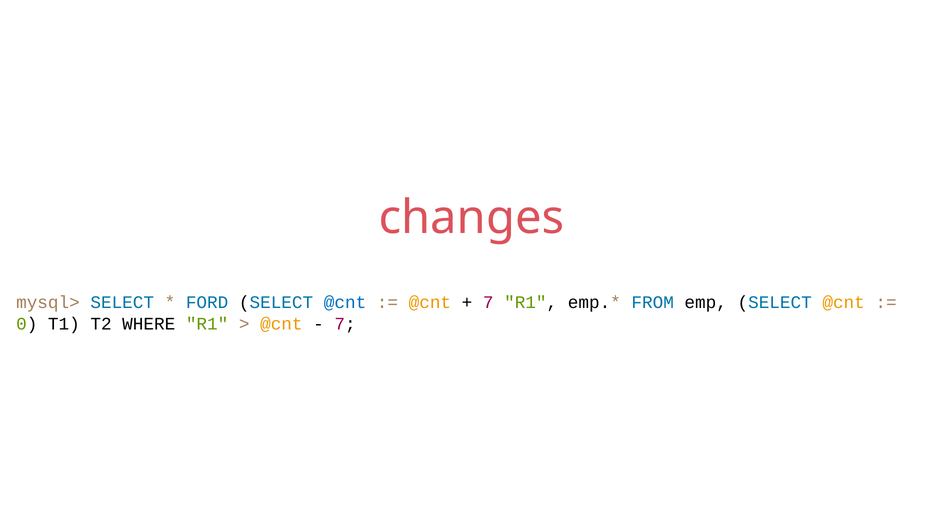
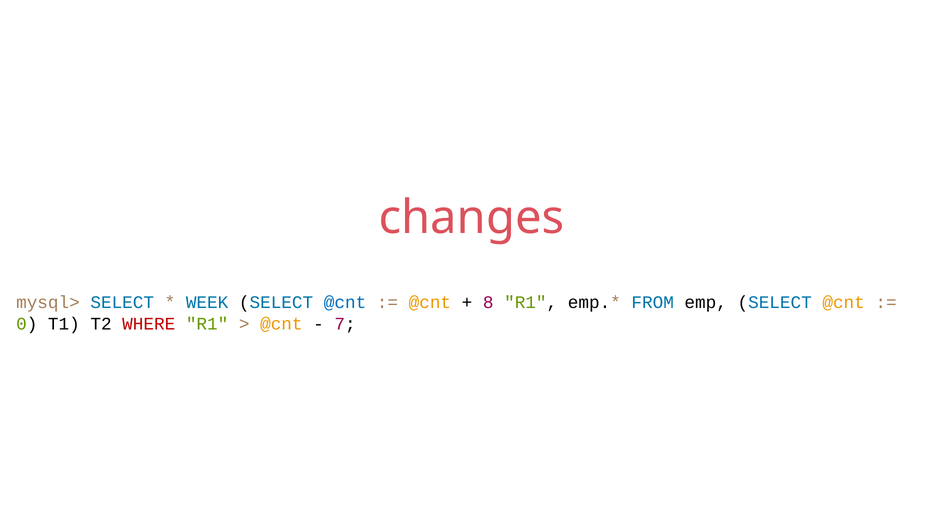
FORD: FORD -> WEEK (207, 303)
7: 7 -> 8 (488, 303)
WHERE colour: black -> red (149, 324)
